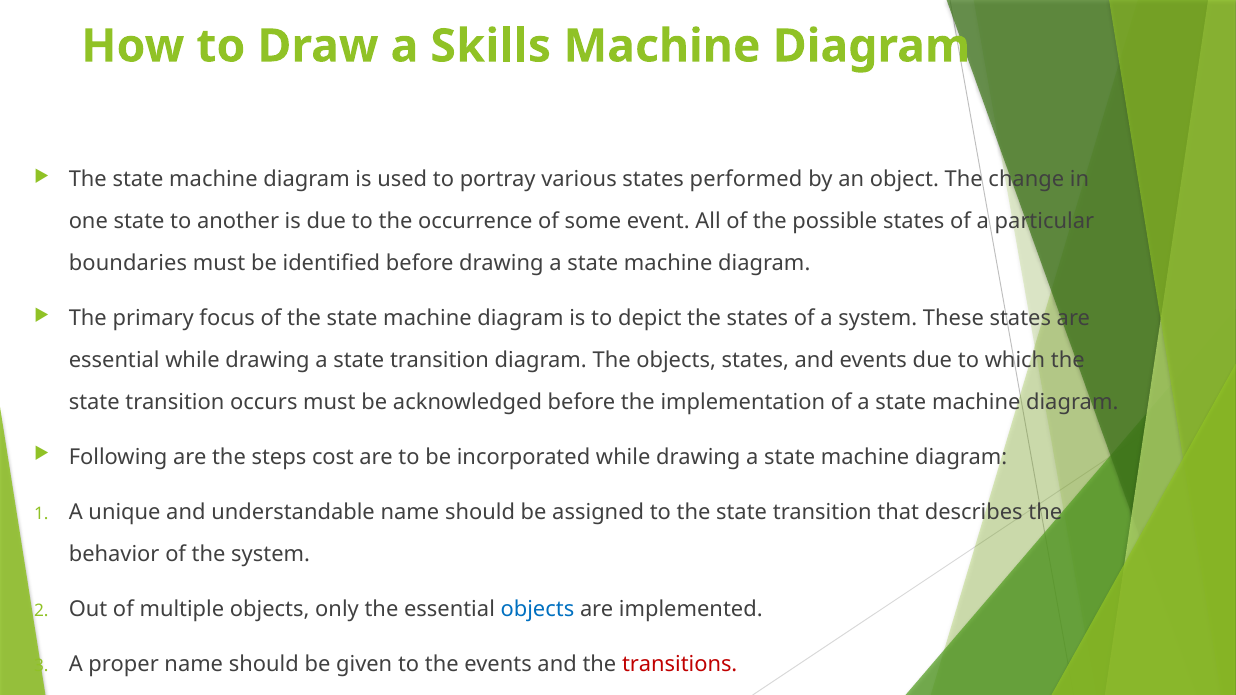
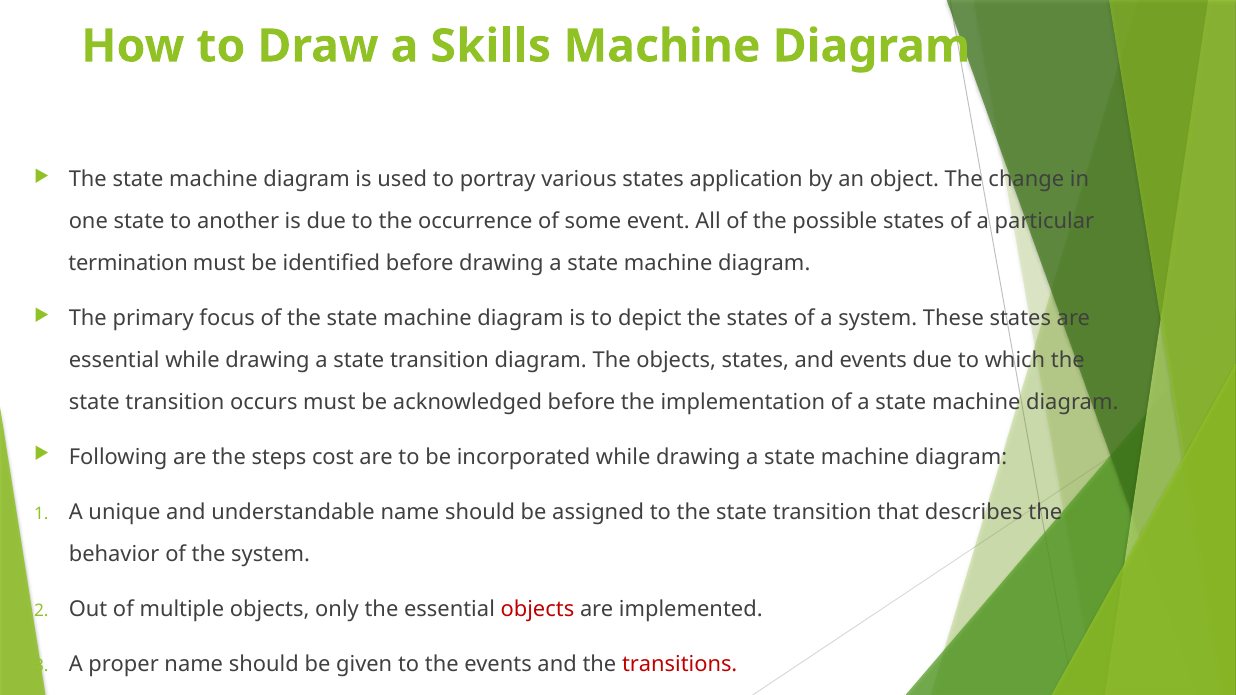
performed: performed -> application (746, 180)
boundaries: boundaries -> termination (128, 264)
objects colour: blue -> red (537, 609)
